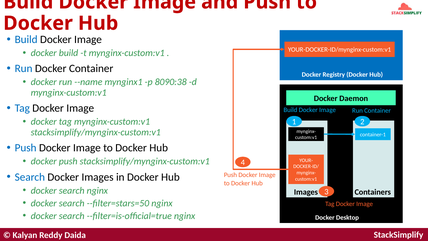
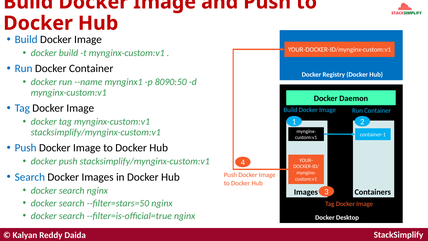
8090:38: 8090:38 -> 8090:50 (171, 82)
